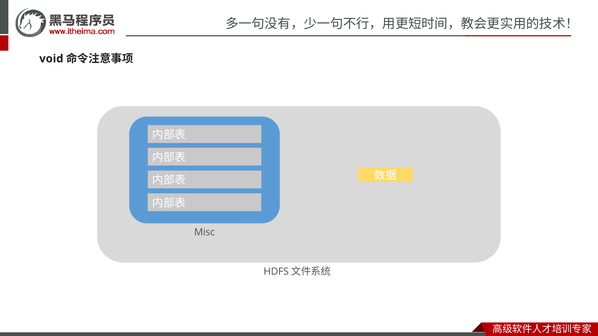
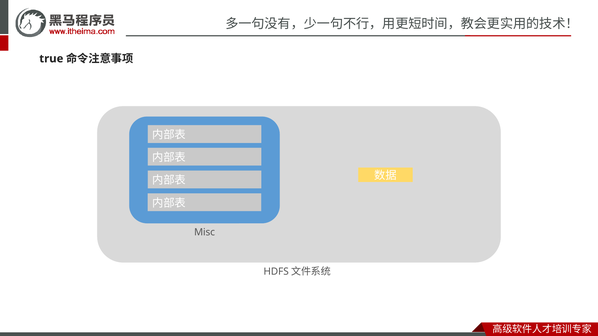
void: void -> true (51, 59)
